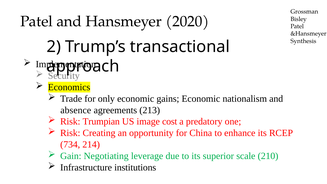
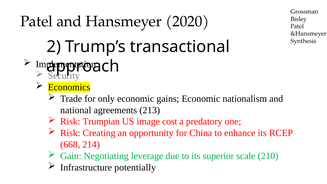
absence: absence -> national (76, 110)
734: 734 -> 668 (70, 144)
institutions: institutions -> potentially (135, 167)
